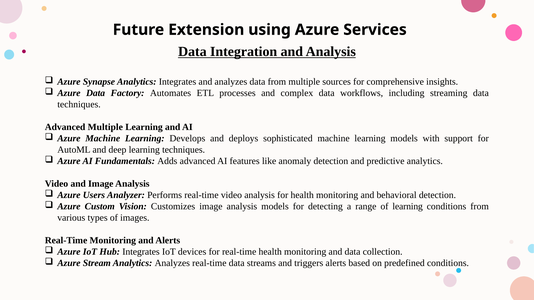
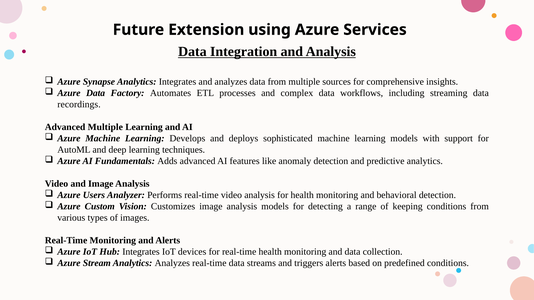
techniques: techniques -> recordings (79, 105)
of learning: learning -> keeping (408, 207)
